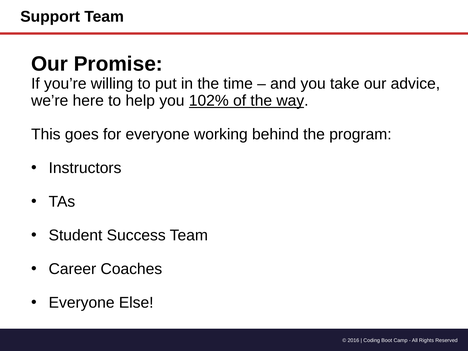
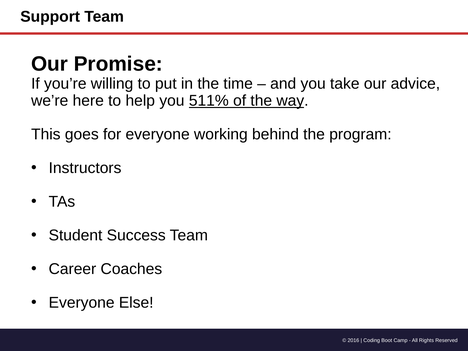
102%: 102% -> 511% (209, 101)
